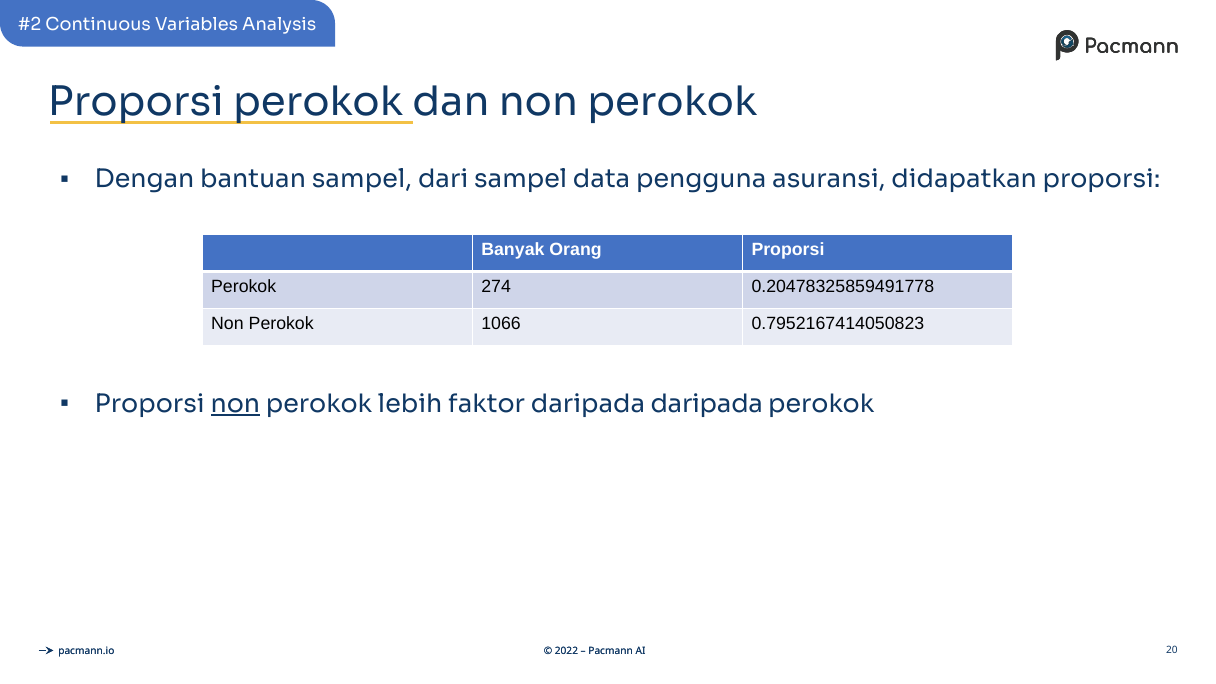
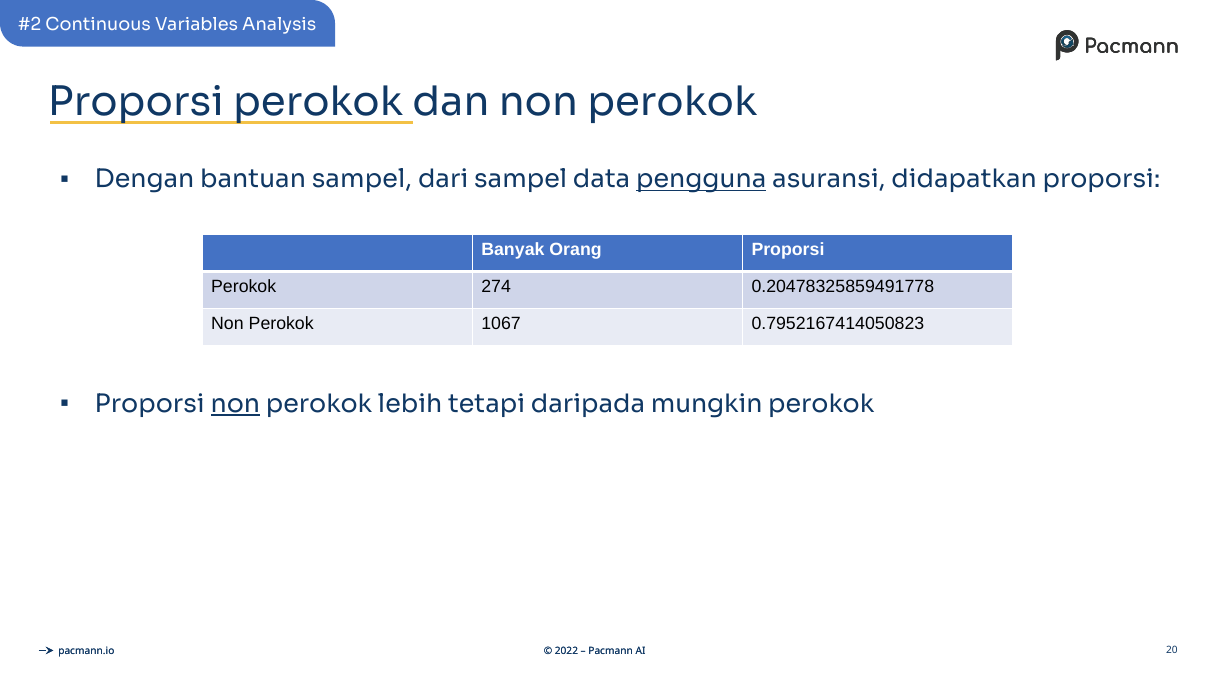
pengguna underline: none -> present (701, 180)
1066: 1066 -> 1067 (501, 324)
faktor: faktor -> tetapi (487, 404)
daripada daripada: daripada -> mungkin (707, 404)
